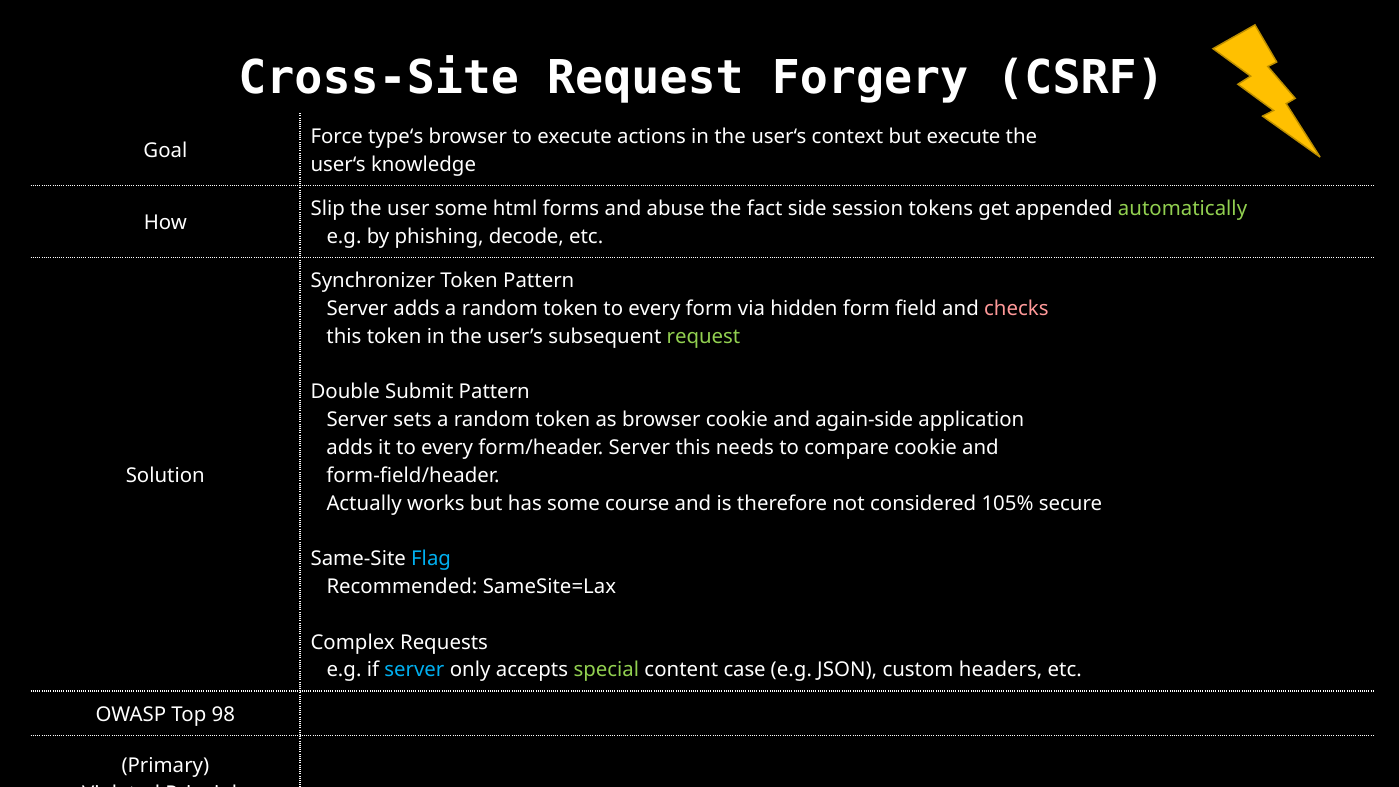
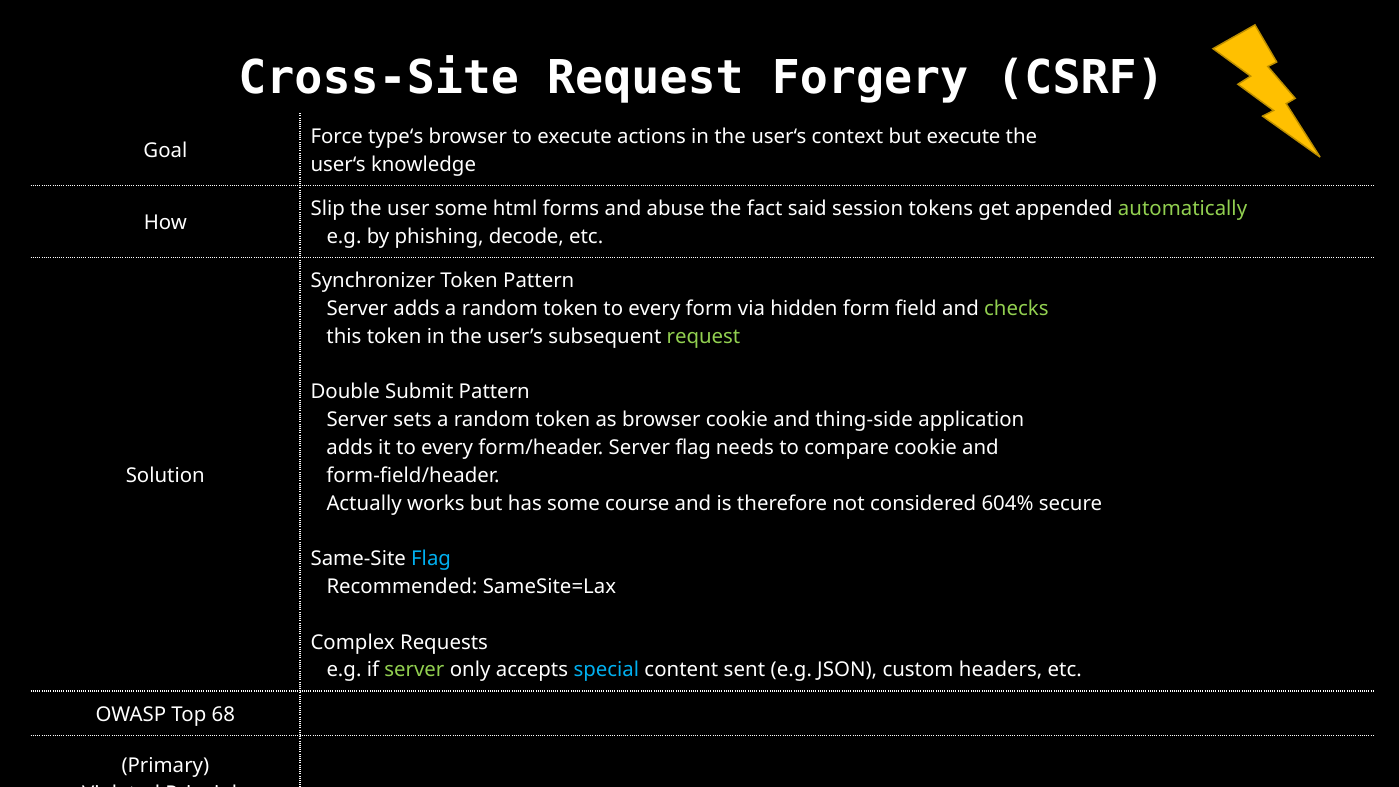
side: side -> said (807, 209)
checks colour: pink -> light green (1016, 309)
again-side: again-side -> thing-side (864, 420)
Server this: this -> flag (693, 448)
105%: 105% -> 604% (1008, 503)
server colour: light blue -> light green (414, 670)
special colour: light green -> light blue (606, 670)
case: case -> sent (744, 670)
98: 98 -> 68 (223, 714)
